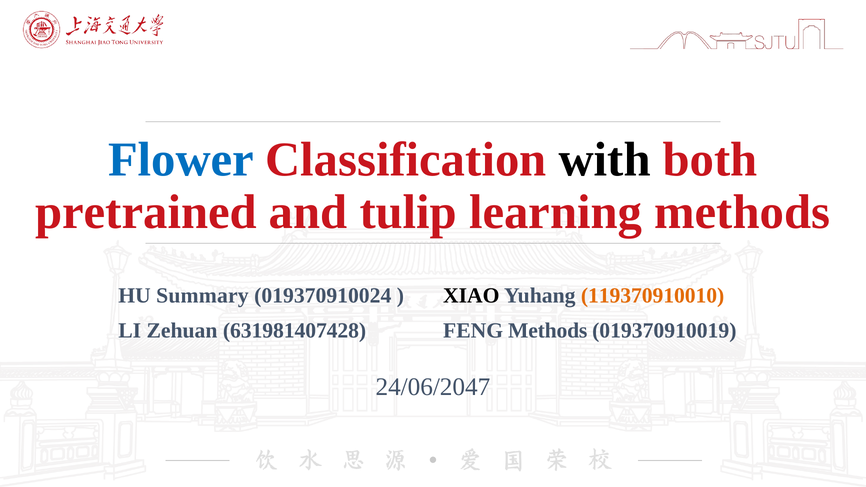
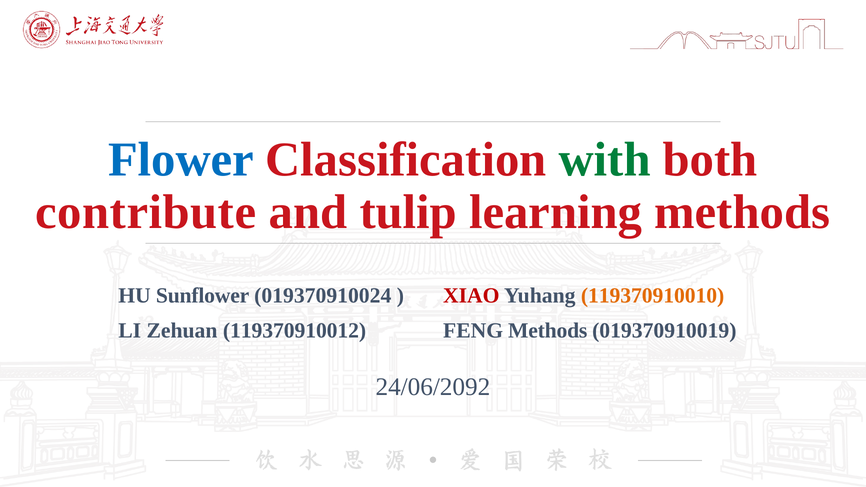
with colour: black -> green (605, 160)
pretrained: pretrained -> contribute (146, 212)
Summary: Summary -> Sunflower (203, 296)
XIAO colour: black -> red (471, 296)
631981407428: 631981407428 -> 119370910012 (295, 331)
24/06/2047: 24/06/2047 -> 24/06/2092 (433, 387)
